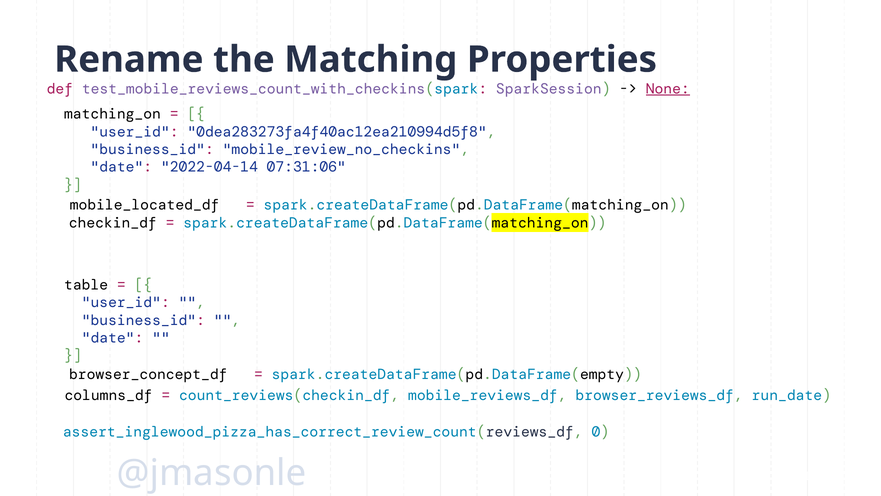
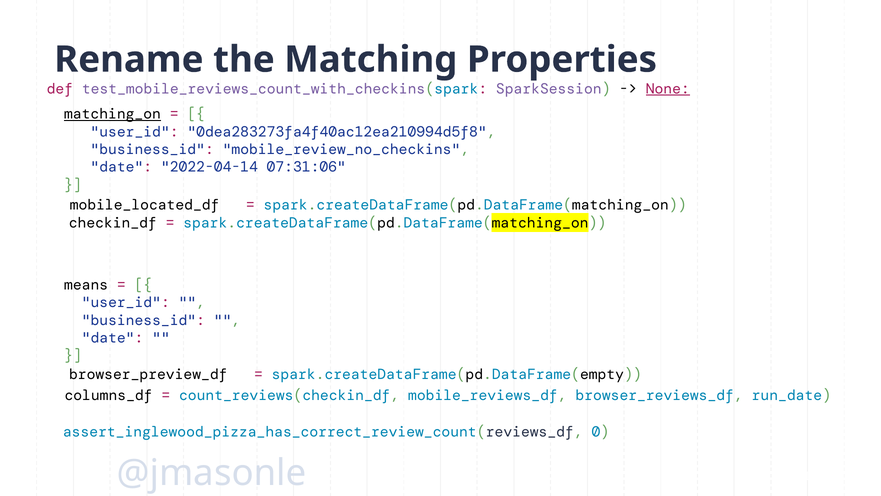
matching_on underline: none -> present (112, 114)
table: table -> means (86, 285)
browser_concept_df: browser_concept_df -> browser_preview_df (148, 374)
